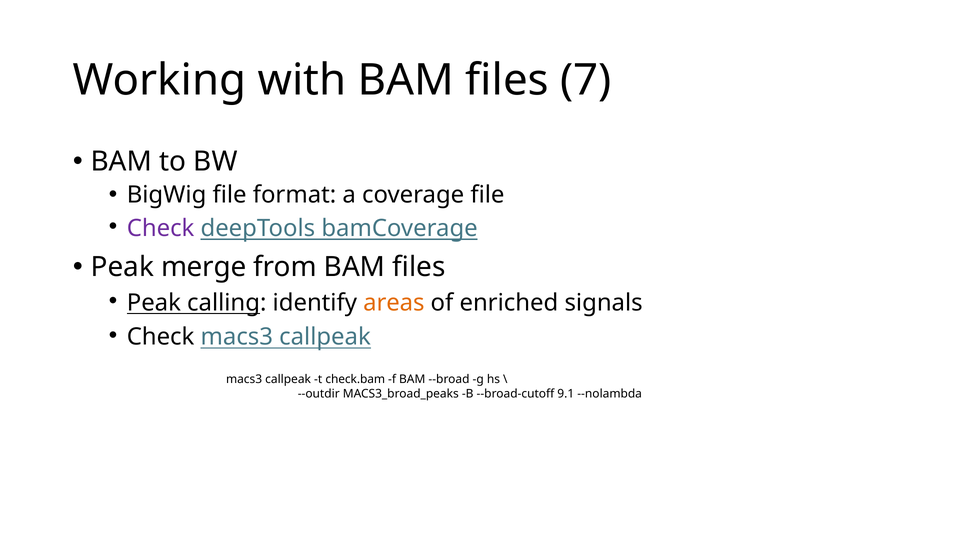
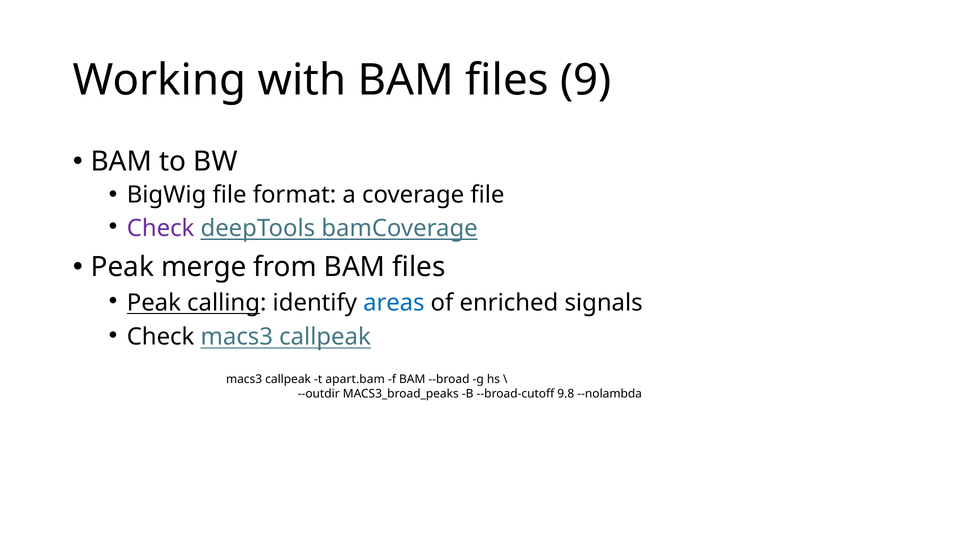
7: 7 -> 9 (586, 80)
areas colour: orange -> blue (394, 303)
check.bam: check.bam -> apart.bam (355, 380)
9.1: 9.1 -> 9.8 (566, 394)
